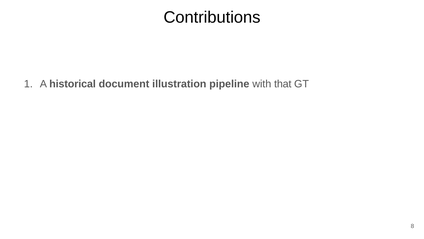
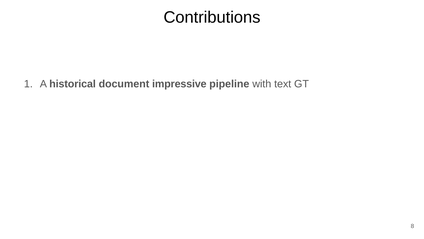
illustration: illustration -> impressive (179, 84)
that: that -> text (283, 84)
